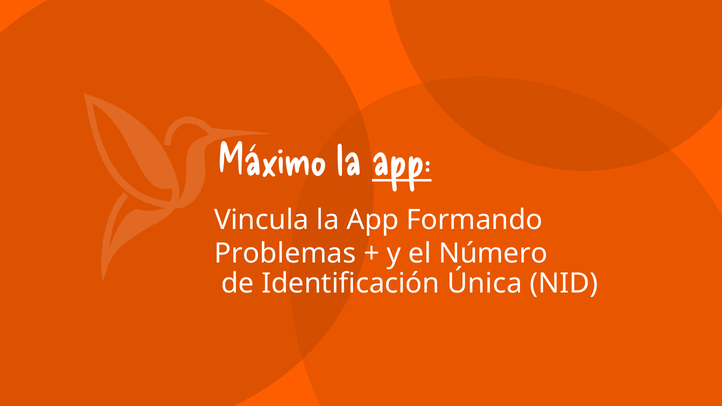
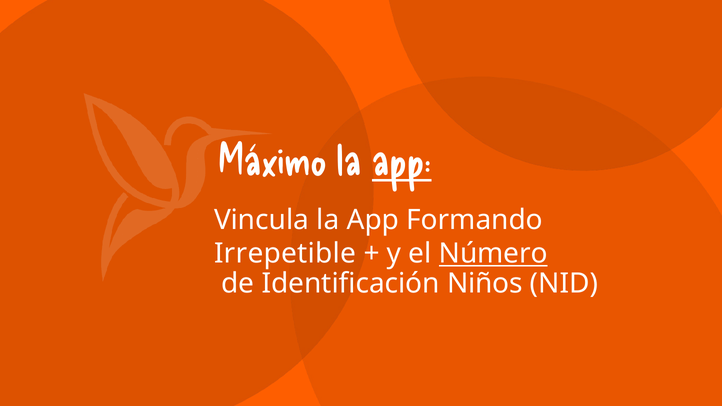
Problemas: Problemas -> Irrepetible (285, 254)
Número underline: none -> present (493, 254)
Única: Única -> Niños (485, 284)
